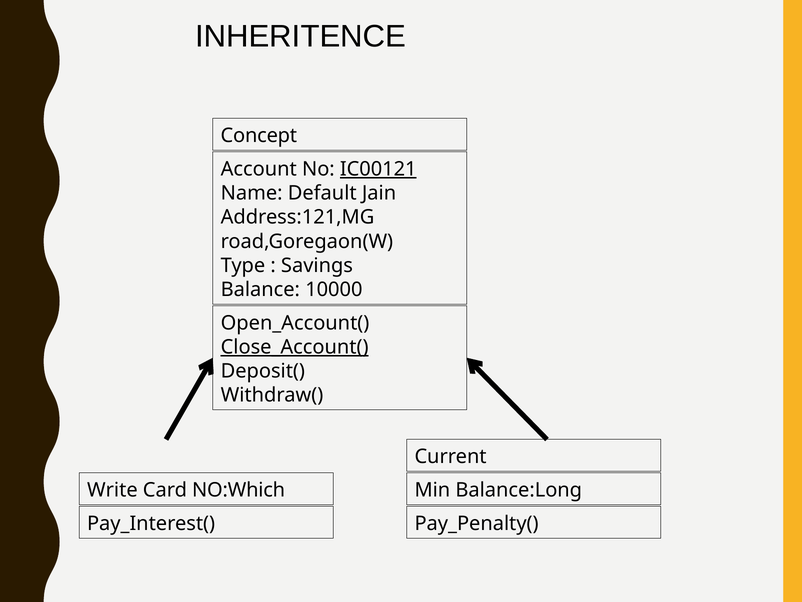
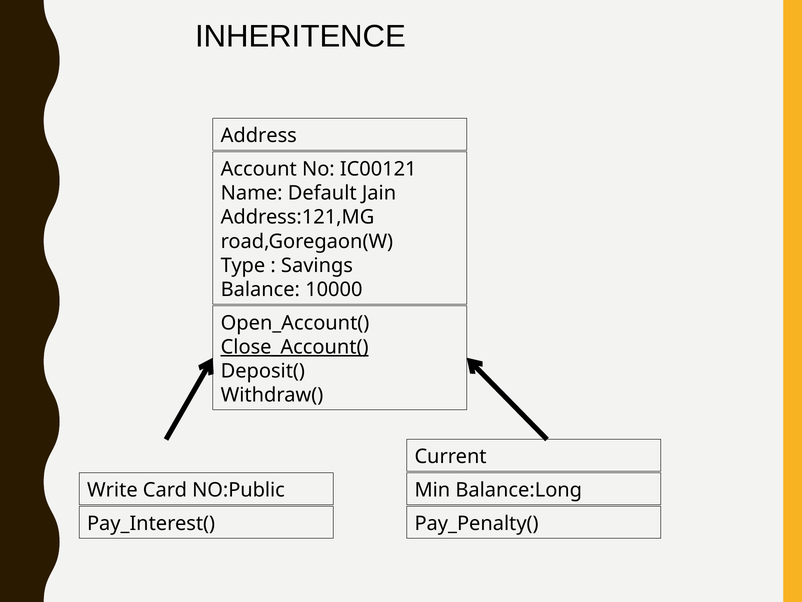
Concept: Concept -> Address (259, 136)
IC00121 underline: present -> none (378, 169)
NO:Which: NO:Which -> NO:Public (239, 490)
